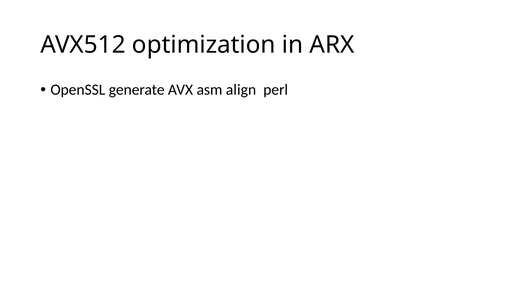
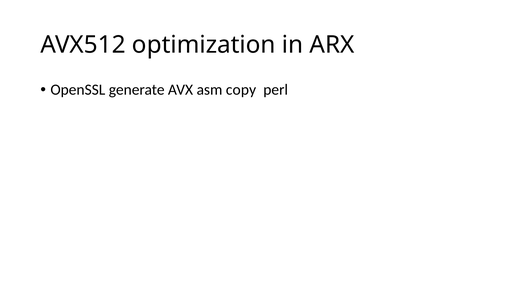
align: align -> copy (241, 90)
